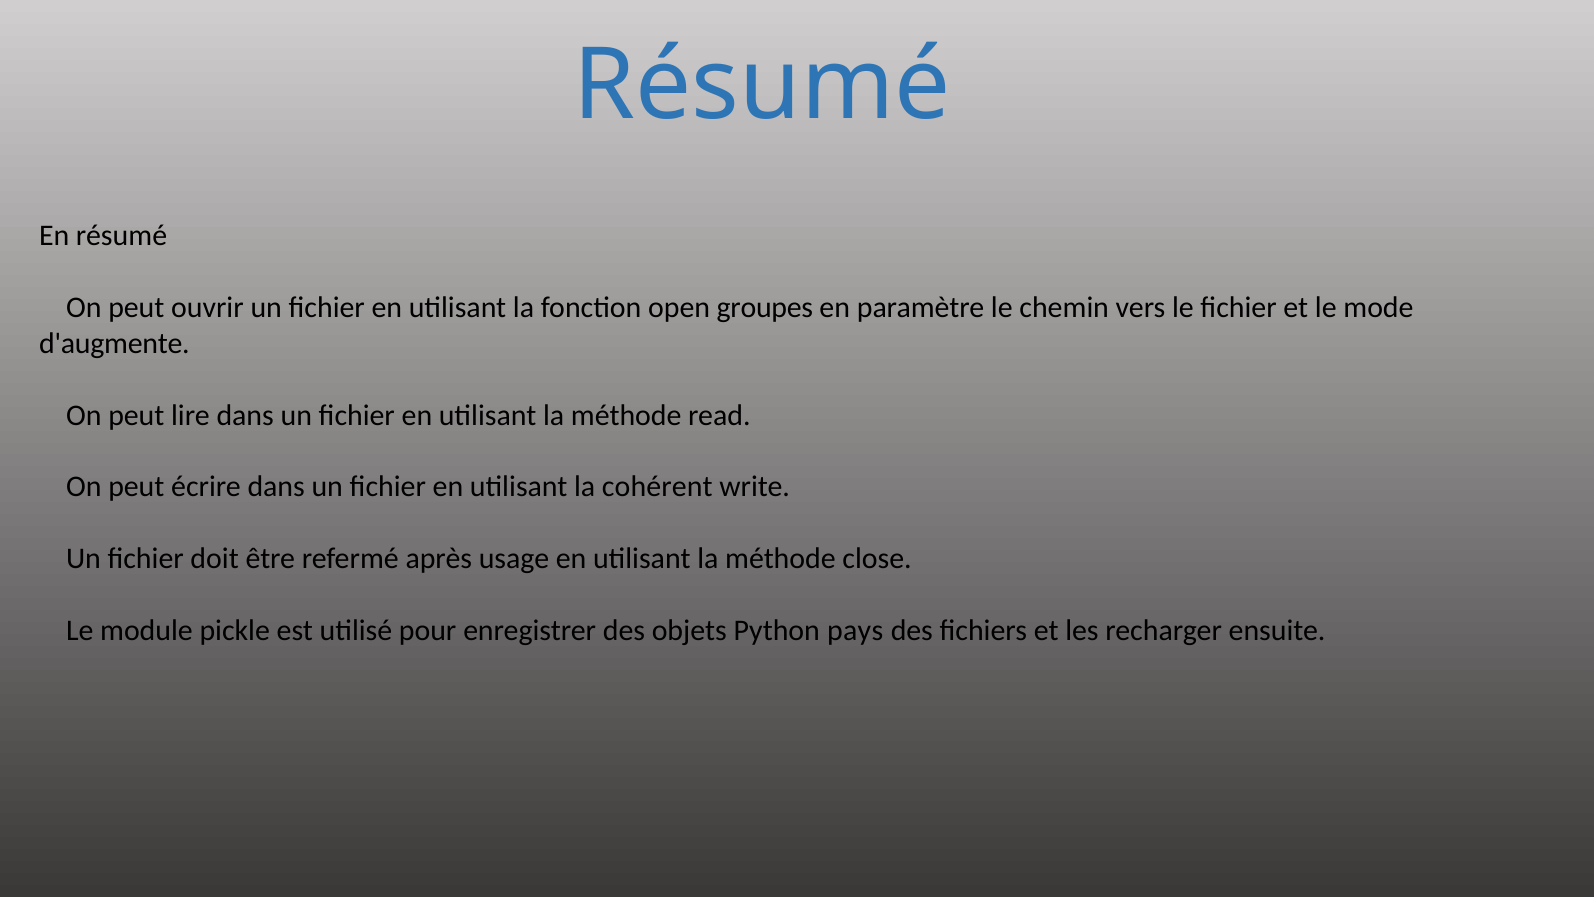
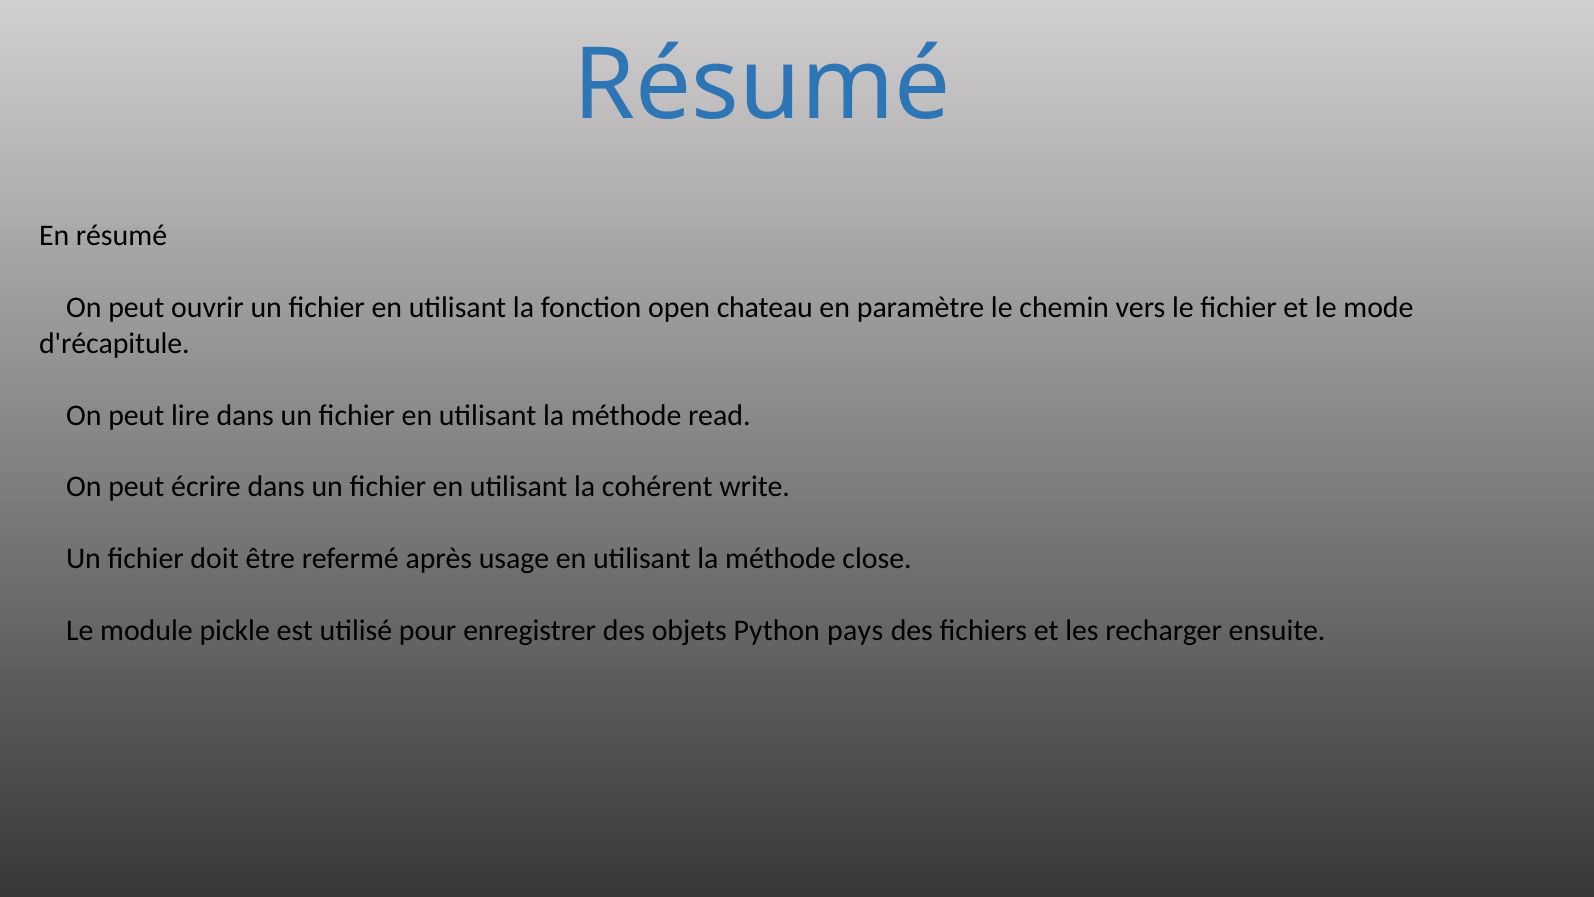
groupes: groupes -> chateau (765, 307)
d'augmente: d'augmente -> d'récapitule (114, 343)
